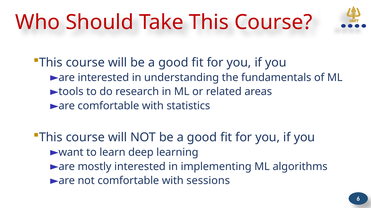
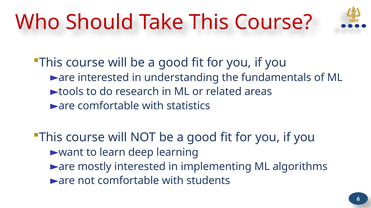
sessions: sessions -> students (208, 181)
